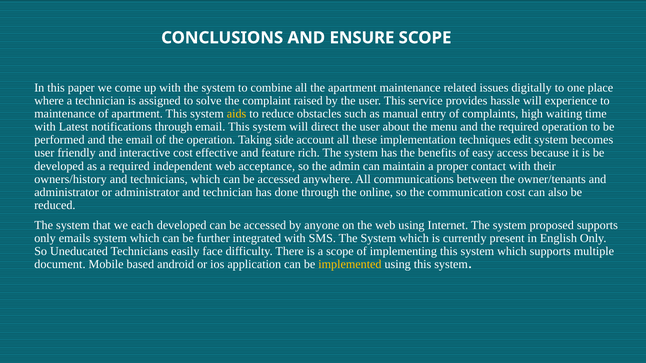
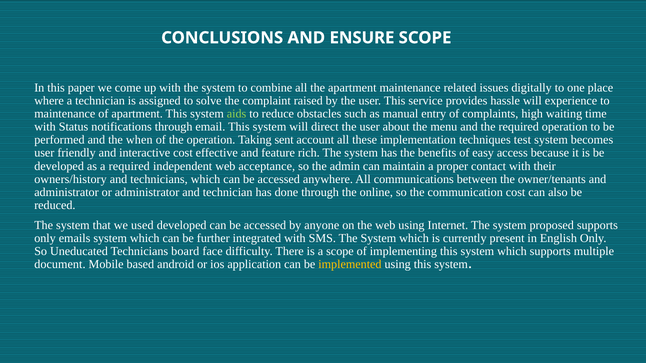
aids colour: yellow -> light green (237, 114)
Latest: Latest -> Status (74, 127)
the email: email -> when (139, 140)
side: side -> sent (284, 140)
edit: edit -> test (522, 140)
each: each -> used (142, 225)
easily: easily -> board (185, 251)
